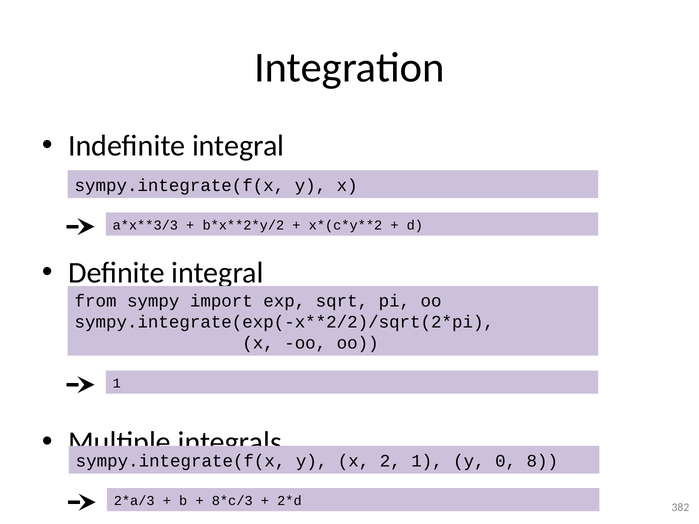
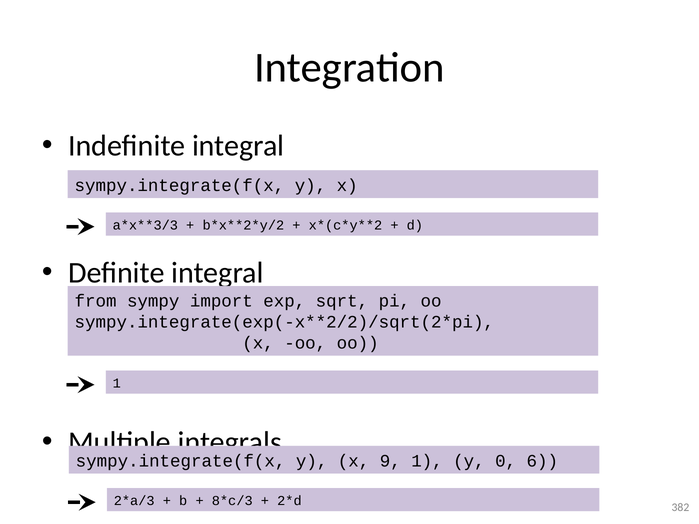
2: 2 -> 9 (390, 461)
8: 8 -> 6 (542, 461)
